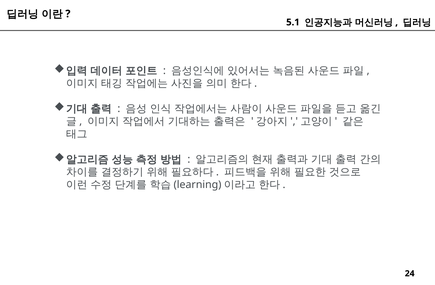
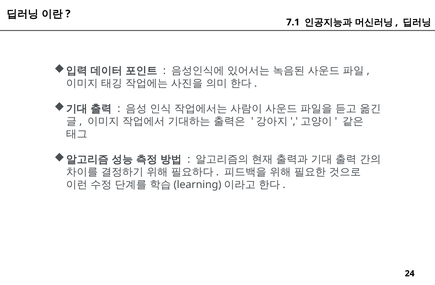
5.1: 5.1 -> 7.1 (293, 22)
